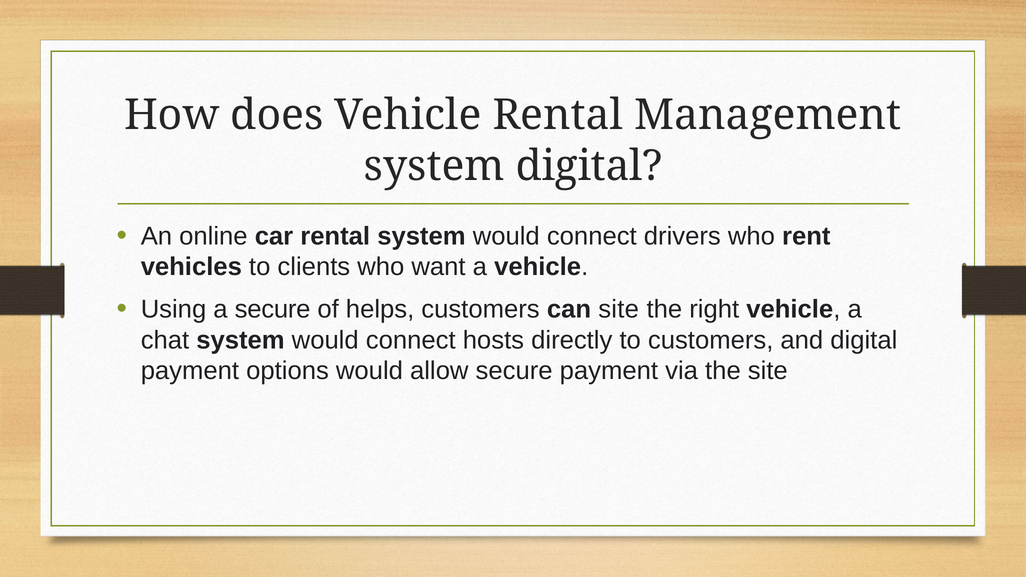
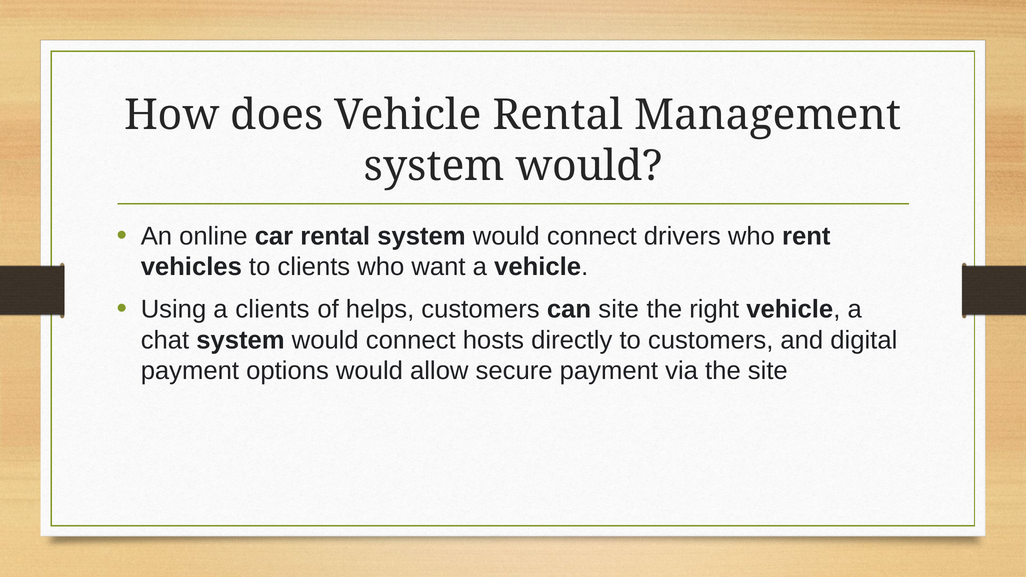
digital: digital -> would (589, 166)
a secure: secure -> clients (272, 309)
